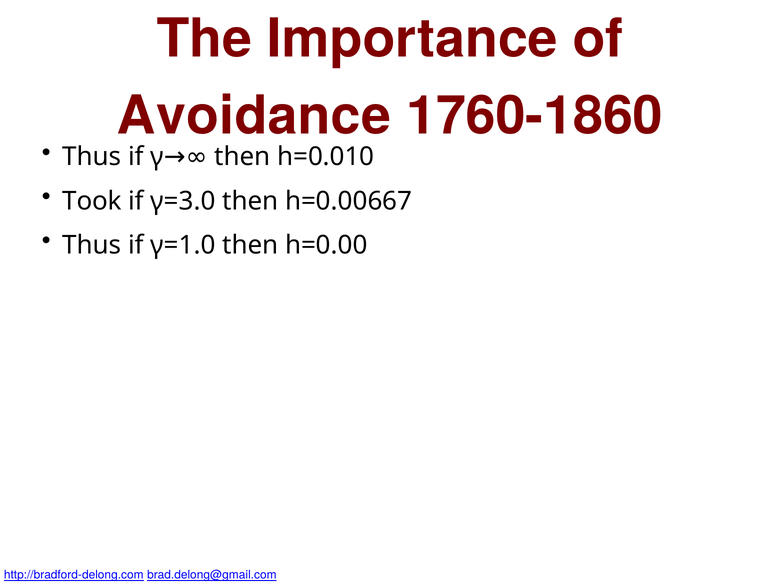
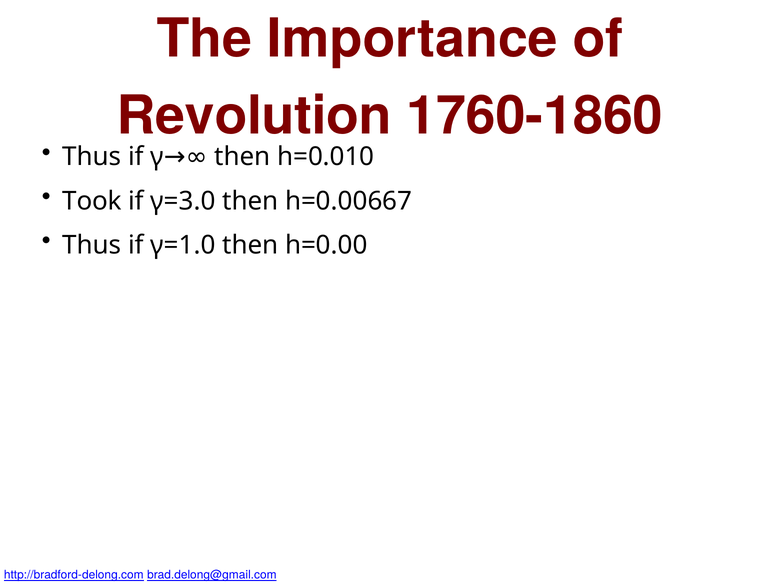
Avoidance: Avoidance -> Revolution (254, 116)
